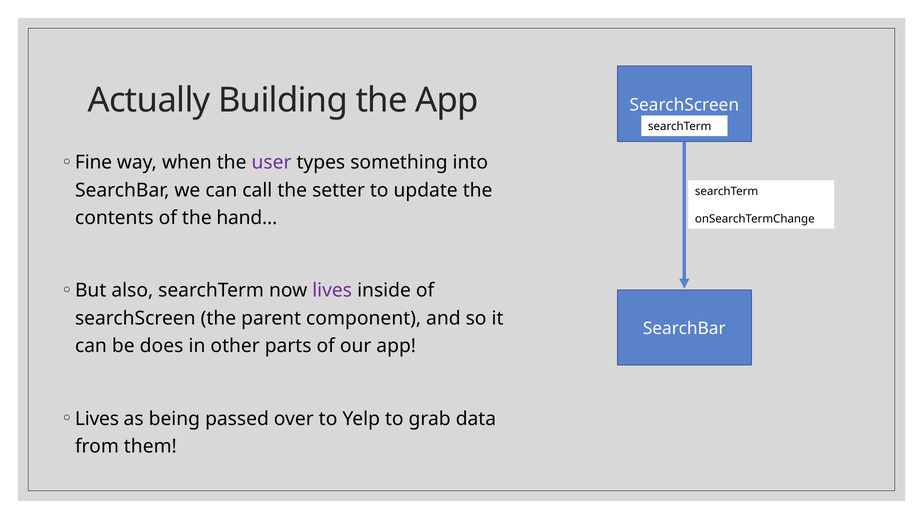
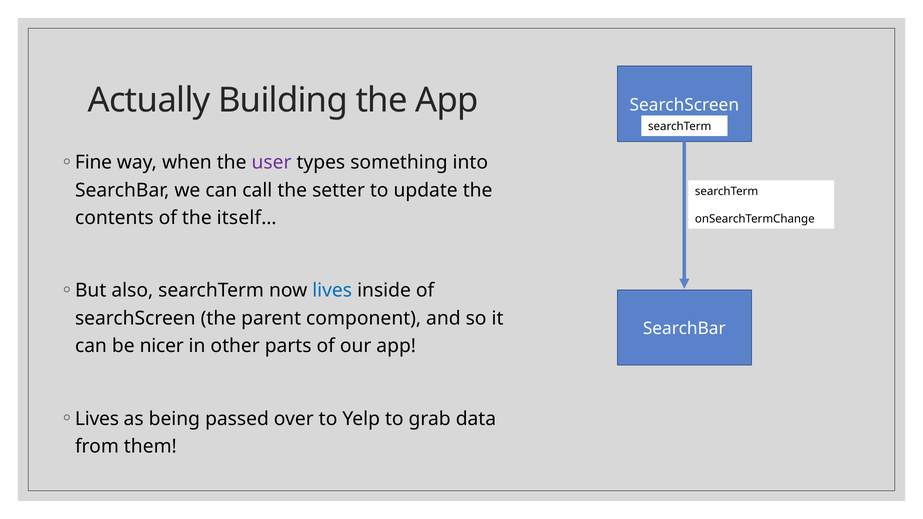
hand…: hand… -> itself… (247, 218)
lives colour: purple -> blue (332, 291)
does: does -> nicer (162, 346)
